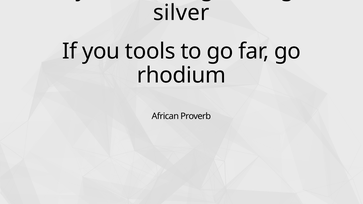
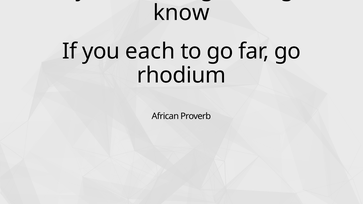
silver: silver -> know (181, 13)
tools: tools -> each (150, 51)
